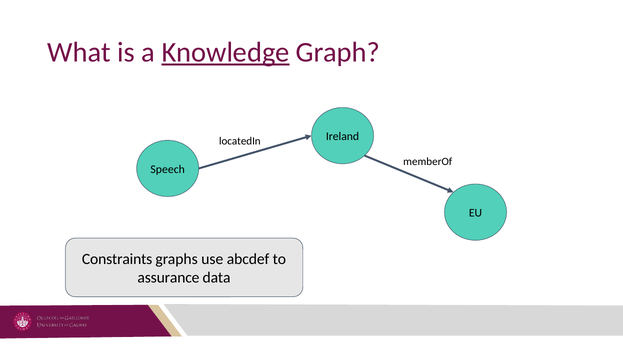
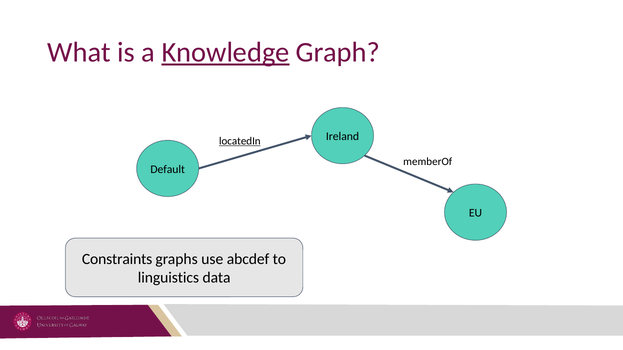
locatedIn underline: none -> present (240, 141)
Speech: Speech -> Default (168, 169)
assurance: assurance -> linguistics (168, 278)
